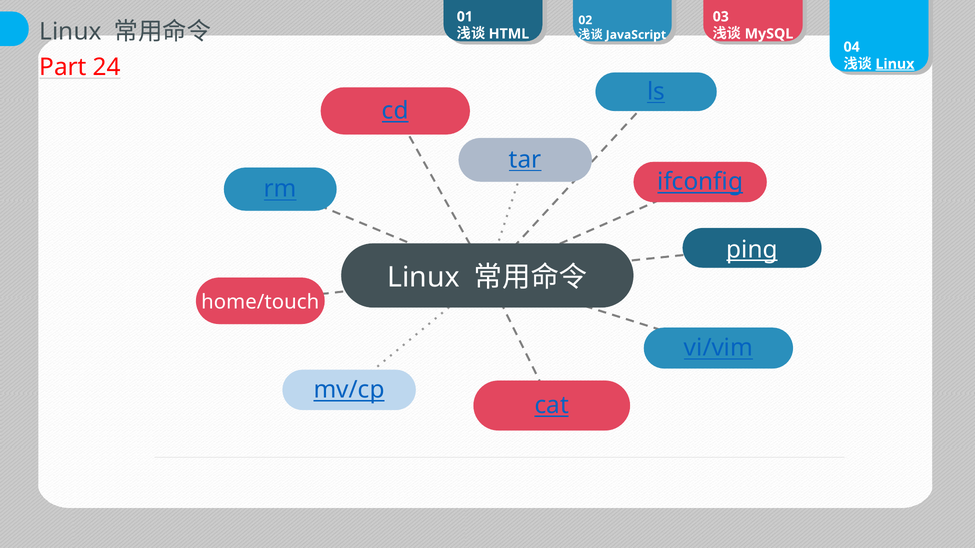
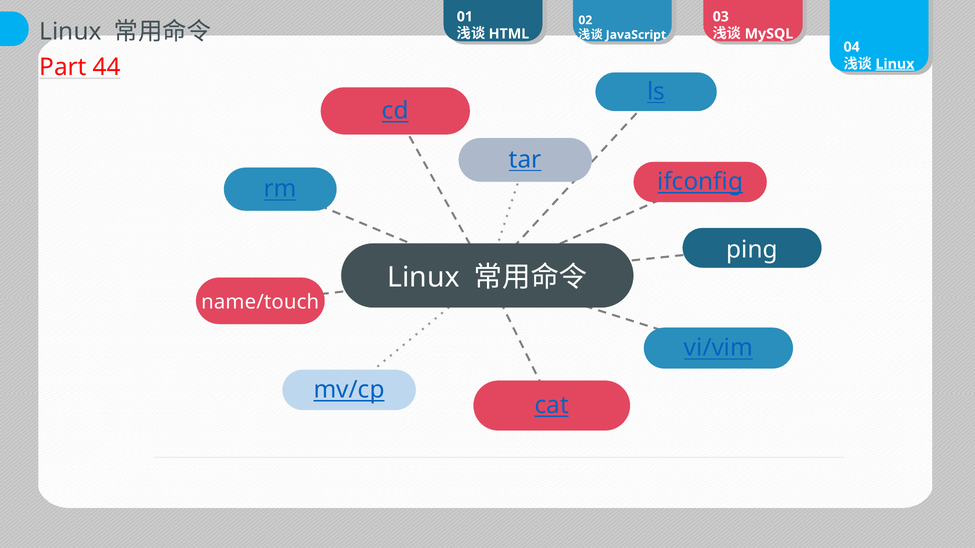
24: 24 -> 44 (107, 67)
ping underline: present -> none (752, 250)
home/touch: home/touch -> name/touch (260, 303)
